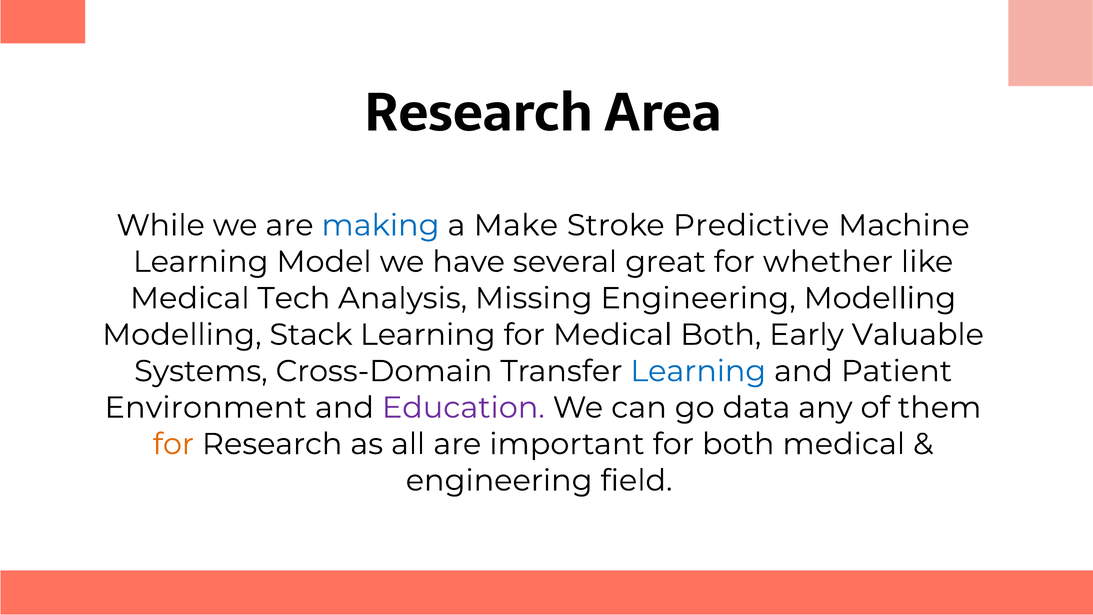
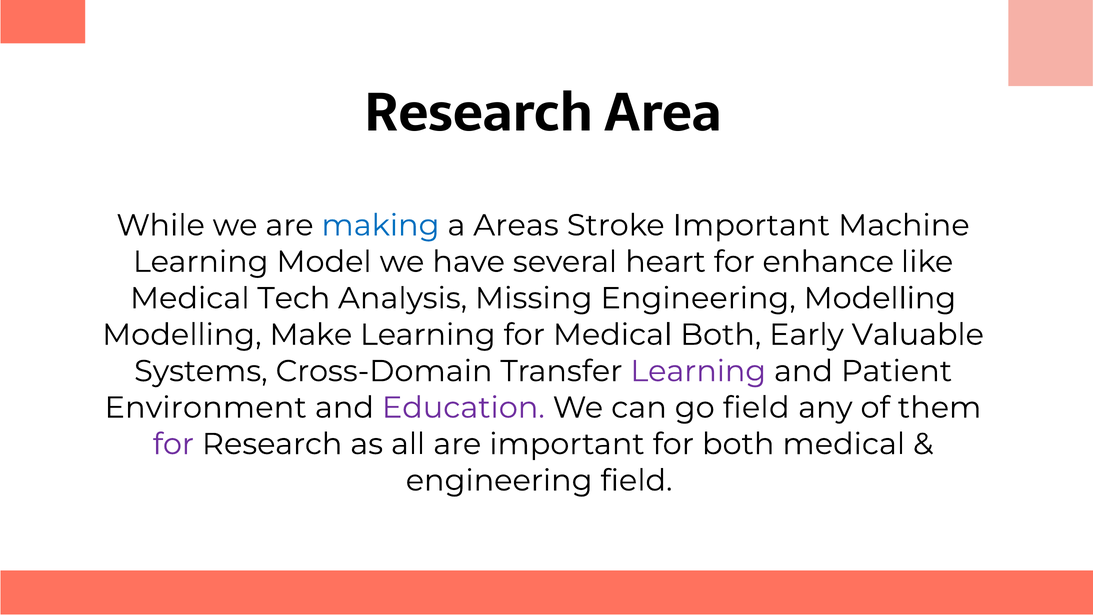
Make: Make -> Areas (516, 225)
Stroke Predictive: Predictive -> Important (751, 225)
great: great -> heart (666, 262)
whether: whether -> enhance (828, 262)
Stack: Stack -> Make (311, 335)
Learning colour: blue -> purple (698, 371)
go data: data -> field (756, 408)
for colour: orange -> purple (173, 444)
